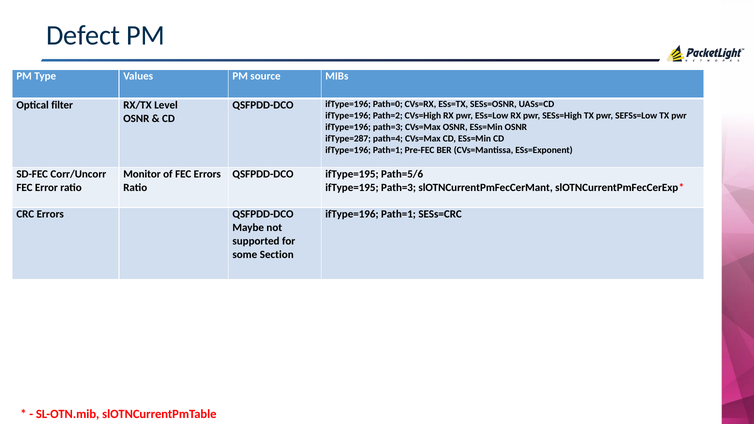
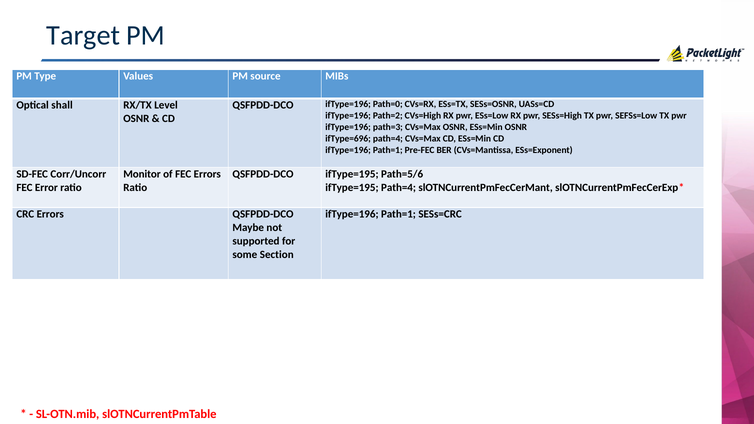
Defect: Defect -> Target (83, 35)
filter: filter -> shall (62, 105)
ifType=287: ifType=287 -> ifType=696 (348, 139)
ifType=195 Path=3: Path=3 -> Path=4 (399, 188)
